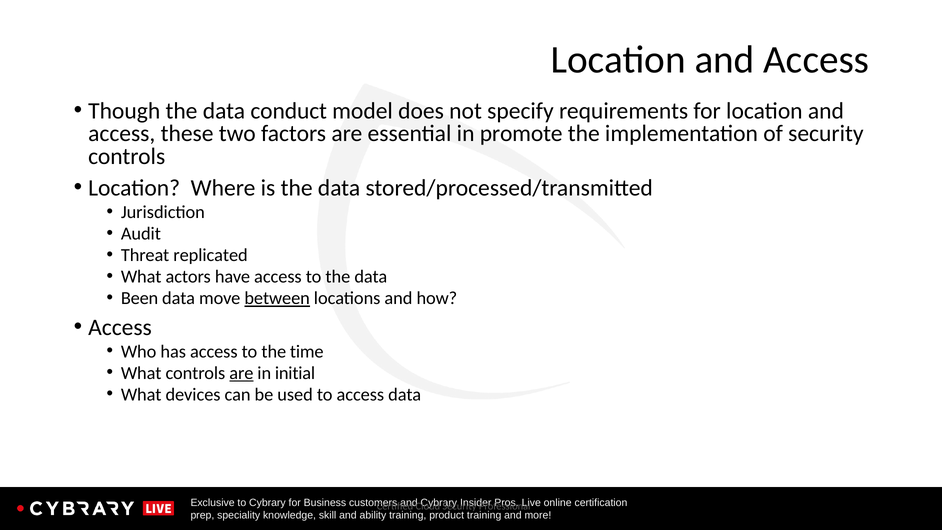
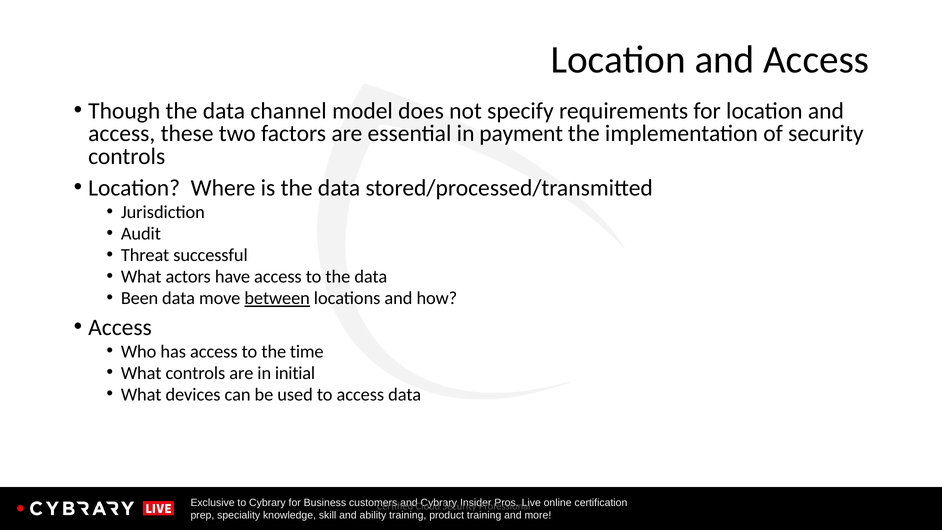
conduct: conduct -> channel (289, 111)
promote: promote -> payment (521, 134)
replicated: replicated -> successful (211, 255)
are underline: present -> none (241, 373)
